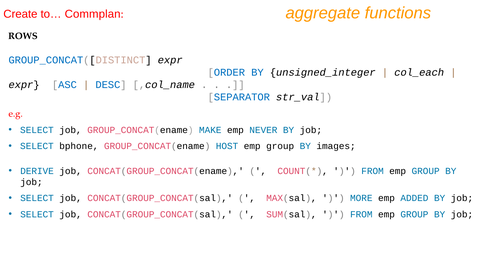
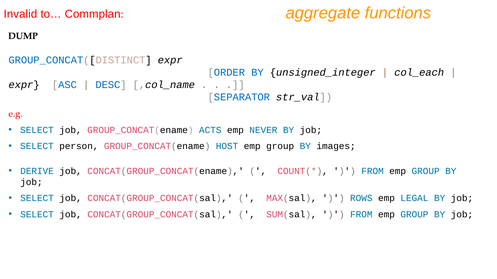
Create: Create -> Invalid (20, 14)
ROWS: ROWS -> DUMP (23, 36)
MAKE: MAKE -> ACTS (210, 130)
bphone: bphone -> person (79, 146)
MORE: MORE -> ROWS (361, 199)
ADDED: ADDED -> LEGAL (414, 199)
